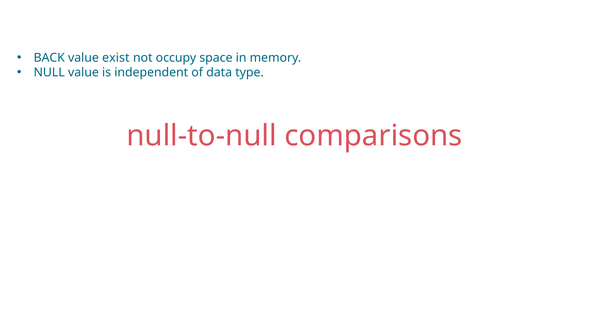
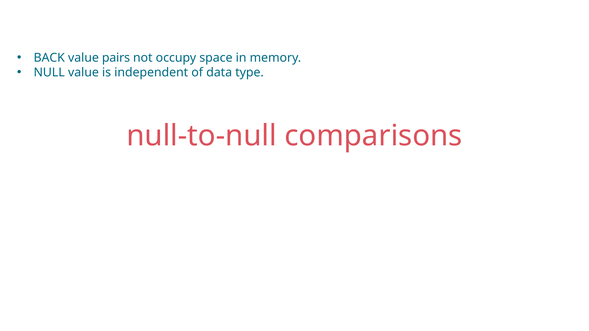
exist: exist -> pairs (116, 58)
